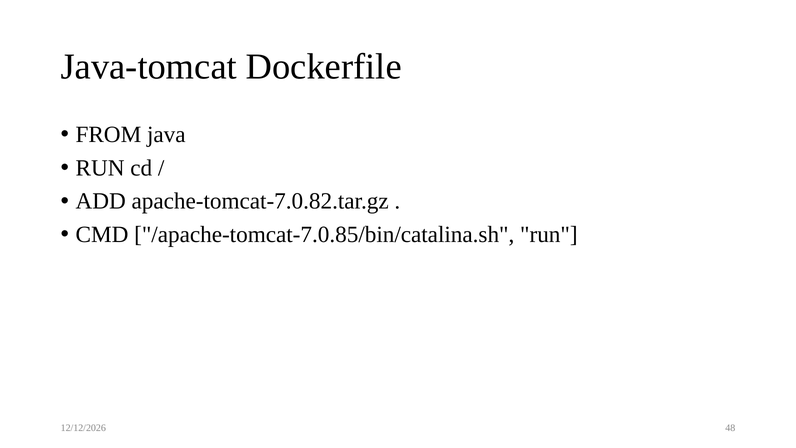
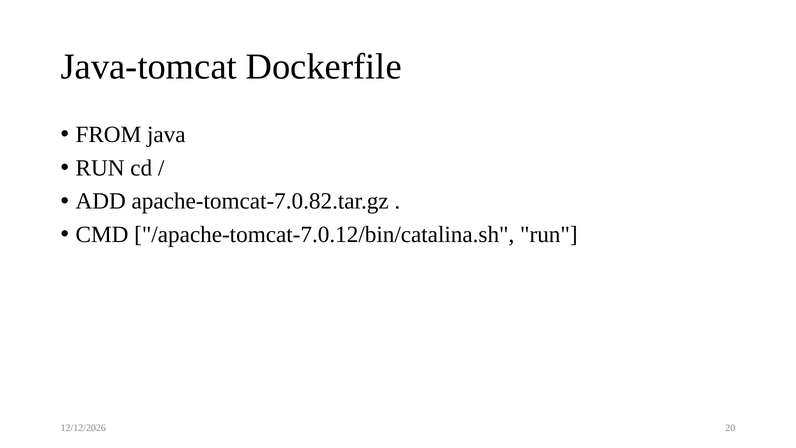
/apache-tomcat-7.0.85/bin/catalina.sh: /apache-tomcat-7.0.85/bin/catalina.sh -> /apache-tomcat-7.0.12/bin/catalina.sh (324, 235)
48: 48 -> 20 (730, 428)
